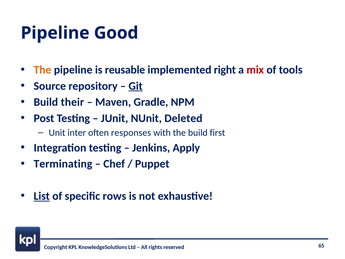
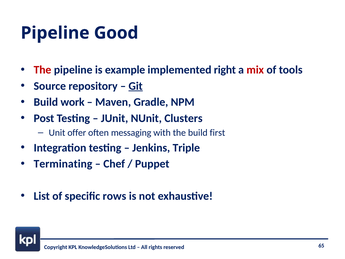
The colour: orange -> red (42, 70)
reusable: reusable -> example (125, 70)
their: their -> work (73, 102)
Deleted: Deleted -> Clusters (183, 118)
inter: inter -> offer (77, 133)
responses: responses -> messaging (131, 133)
Apply: Apply -> Triple (186, 148)
List underline: present -> none (42, 196)
